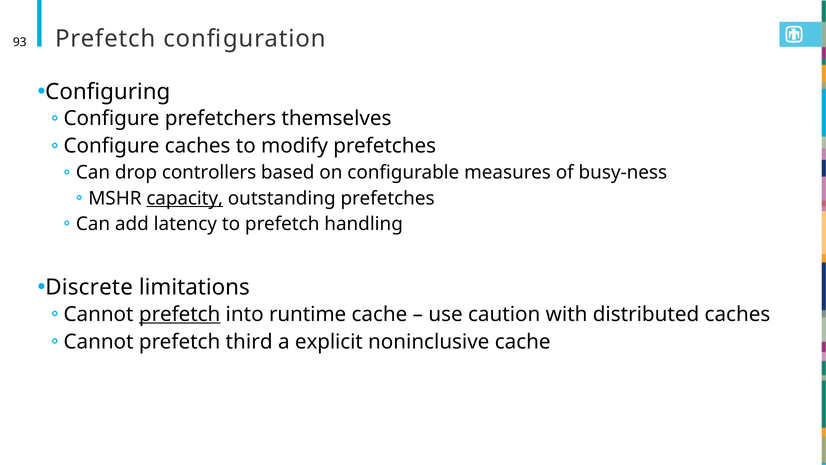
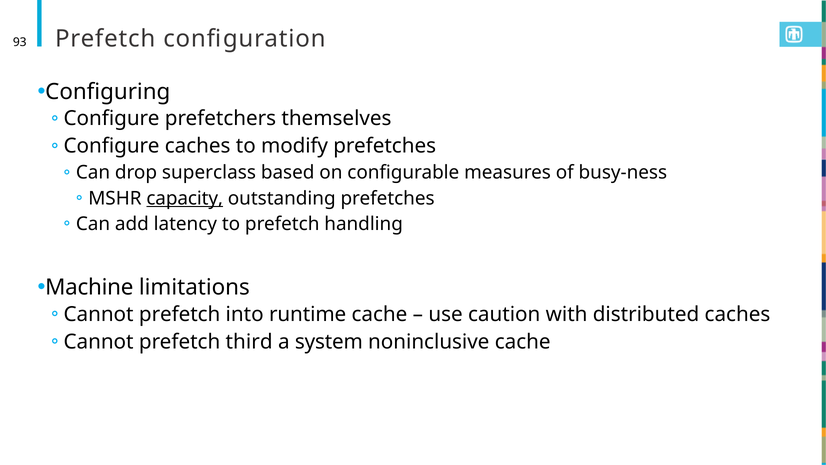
controllers: controllers -> superclass (209, 173)
Discrete: Discrete -> Machine (89, 287)
prefetch underline: present -> none (180, 314)
explicit: explicit -> system (329, 341)
